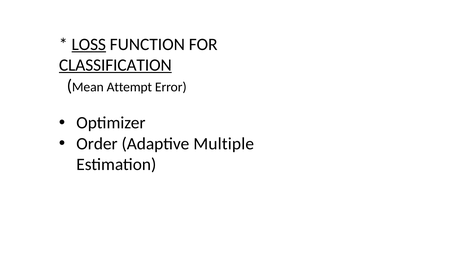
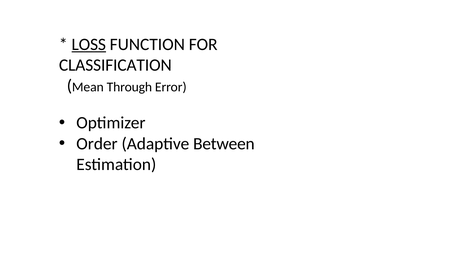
CLASSIFICATION underline: present -> none (115, 65)
Attempt: Attempt -> Through (129, 87)
Multiple: Multiple -> Between (224, 144)
